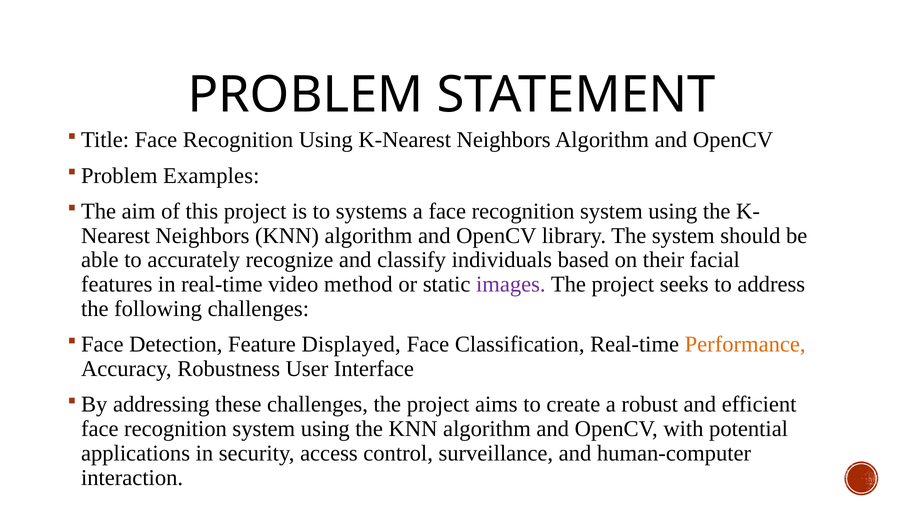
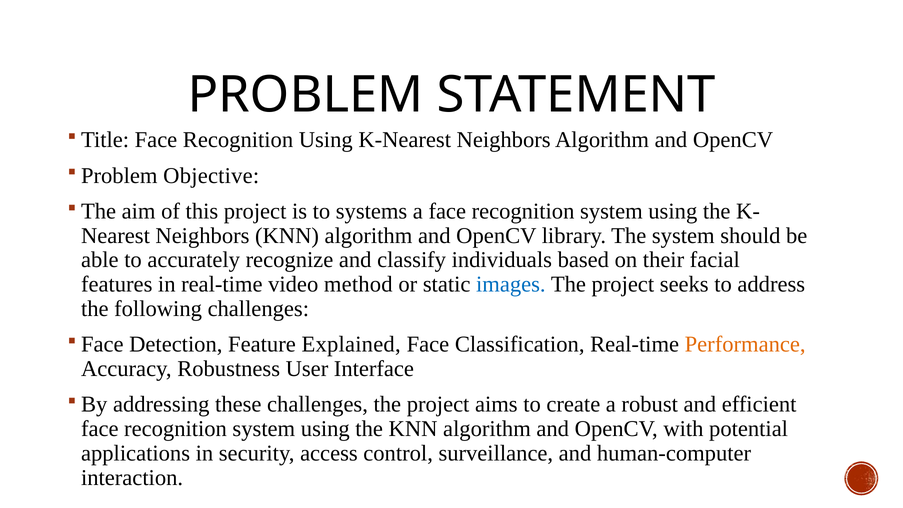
Examples: Examples -> Objective (211, 176)
images colour: purple -> blue (511, 284)
Displayed: Displayed -> Explained (351, 344)
